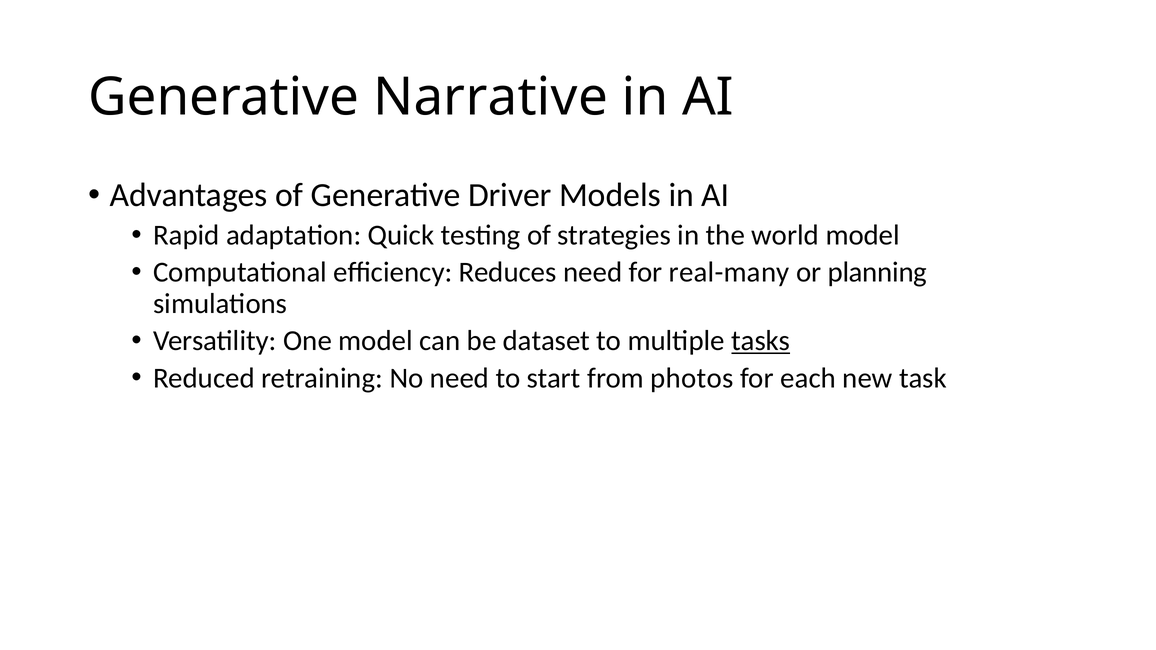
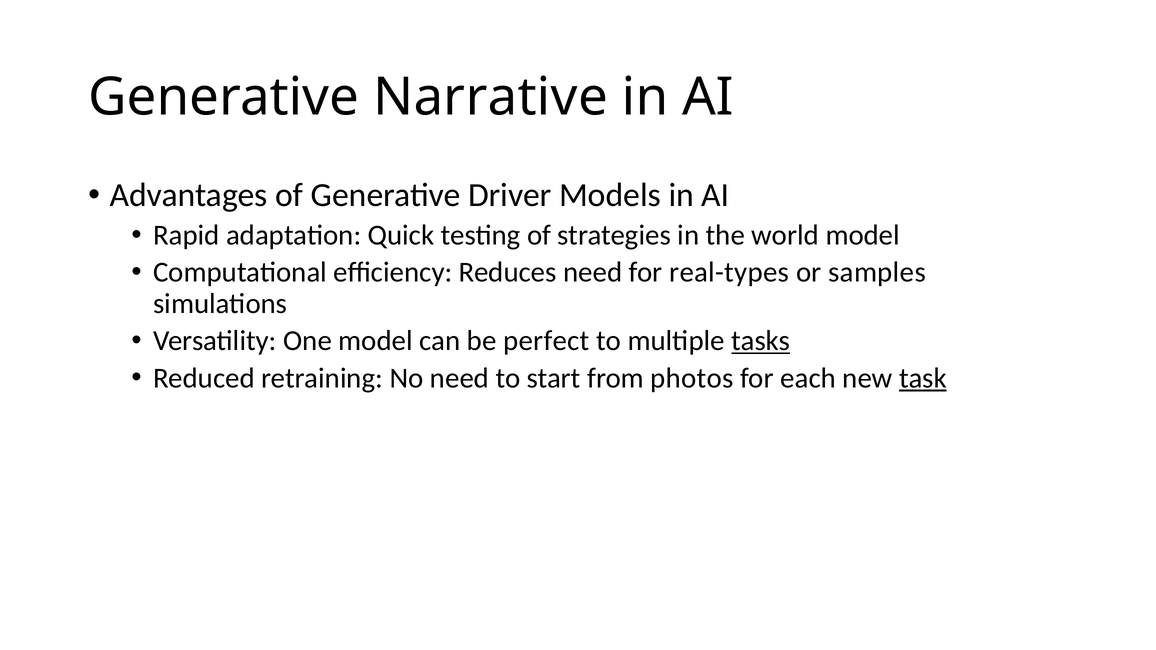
real-many: real-many -> real-types (729, 273)
planning: planning -> samples (877, 273)
dataset: dataset -> perfect (546, 341)
task underline: none -> present (923, 378)
